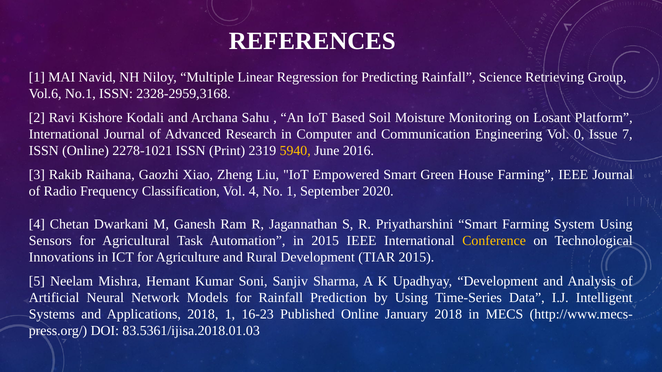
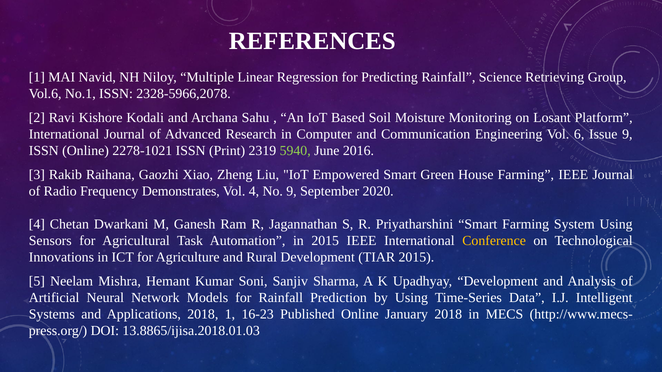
2328-2959,3168: 2328-2959,3168 -> 2328-5966,2078 (184, 94)
0: 0 -> 6 (579, 134)
Issue 7: 7 -> 9 (627, 134)
5940 colour: yellow -> light green (295, 151)
Classification: Classification -> Demonstrates (181, 191)
No 1: 1 -> 9 (292, 191)
83.5361/ijisa.2018.01.03: 83.5361/ijisa.2018.01.03 -> 13.8865/ijisa.2018.01.03 (191, 331)
